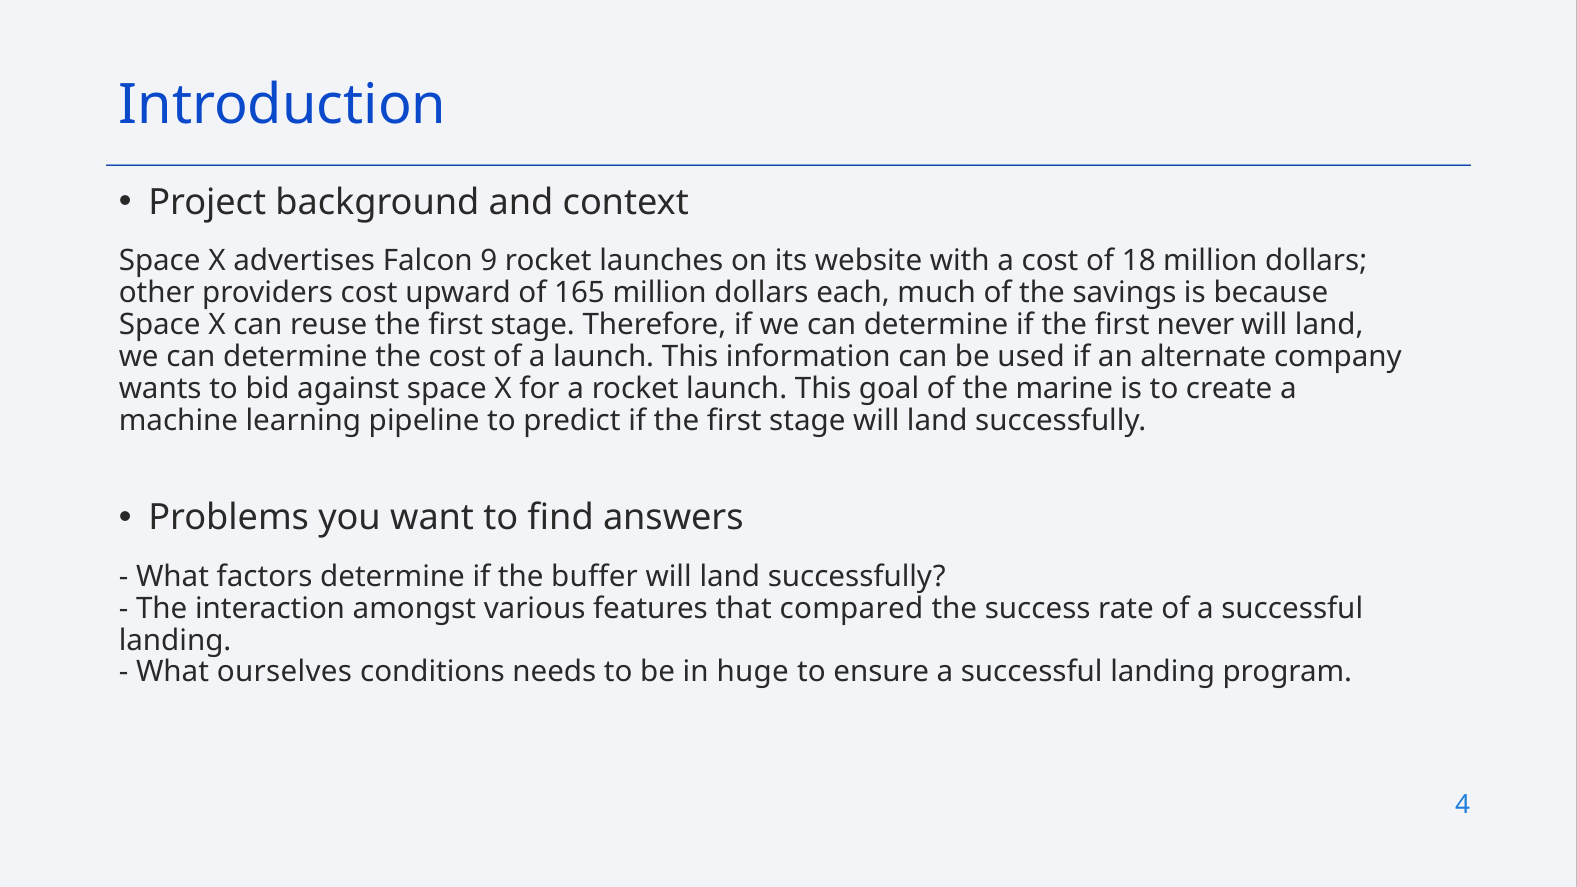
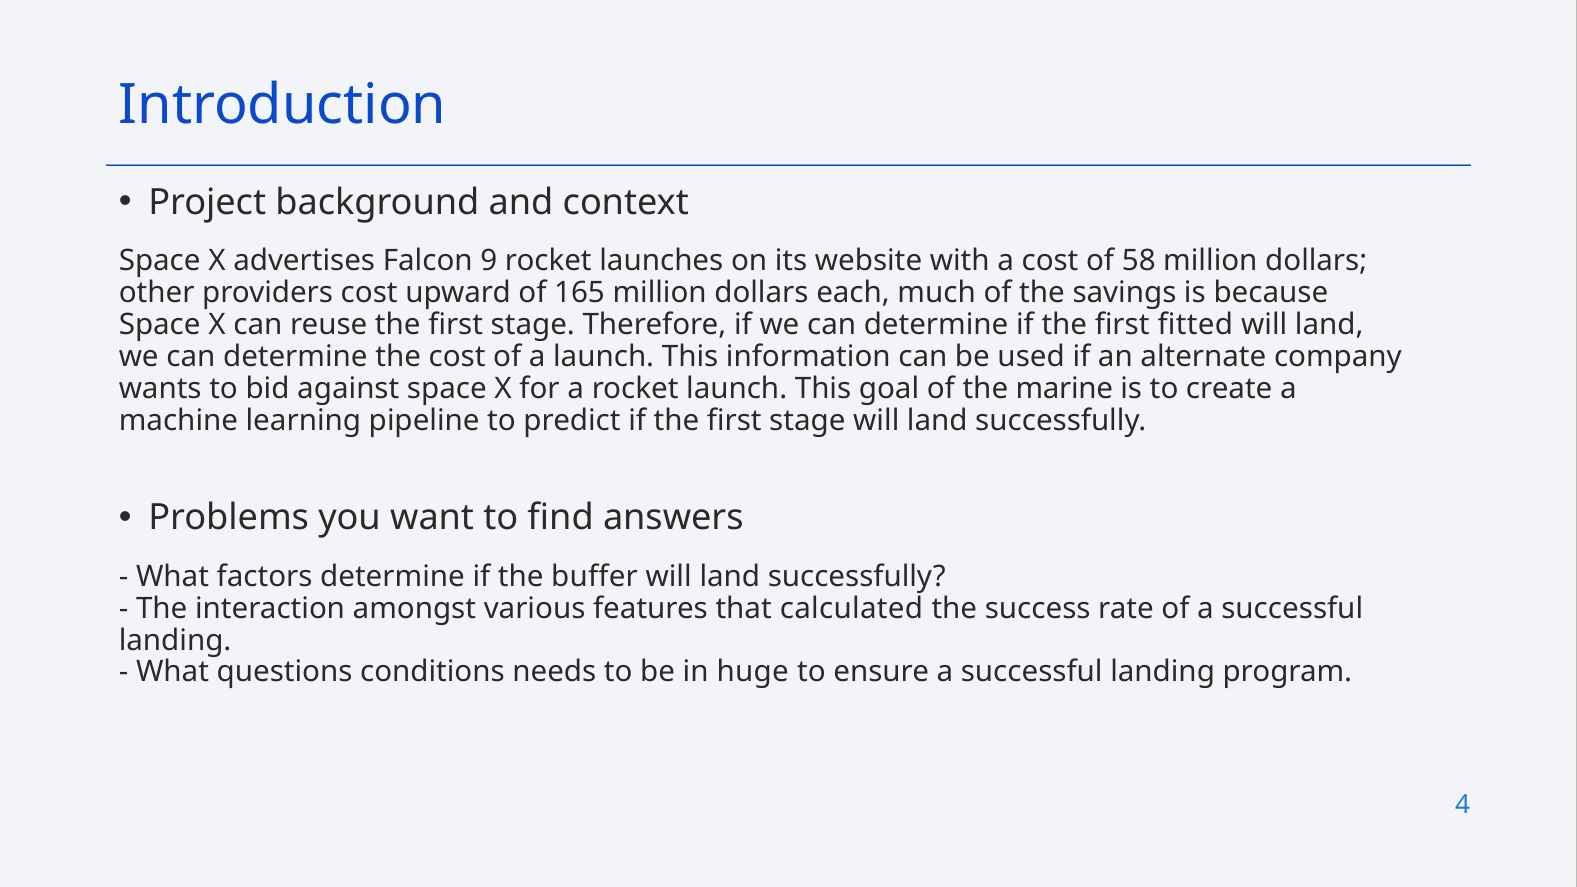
18: 18 -> 58 (1139, 261)
never: never -> fitted (1195, 325)
compared: compared -> calculated (851, 608)
ourselves: ourselves -> questions (285, 672)
